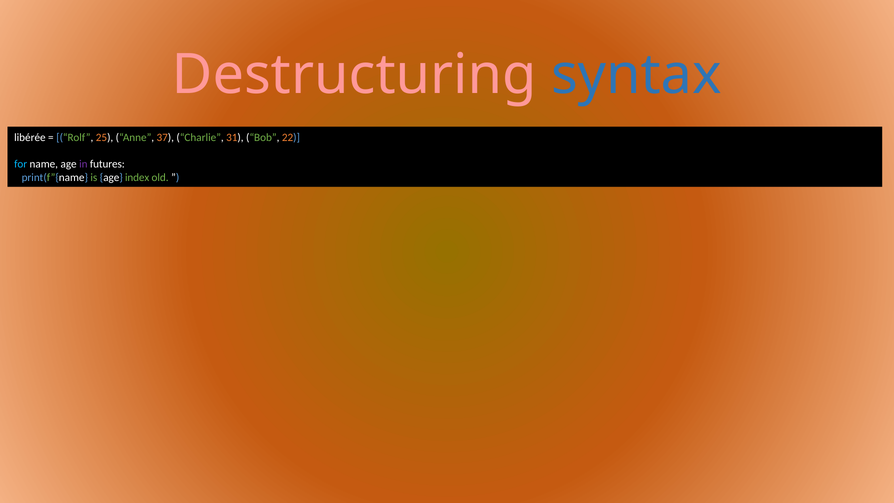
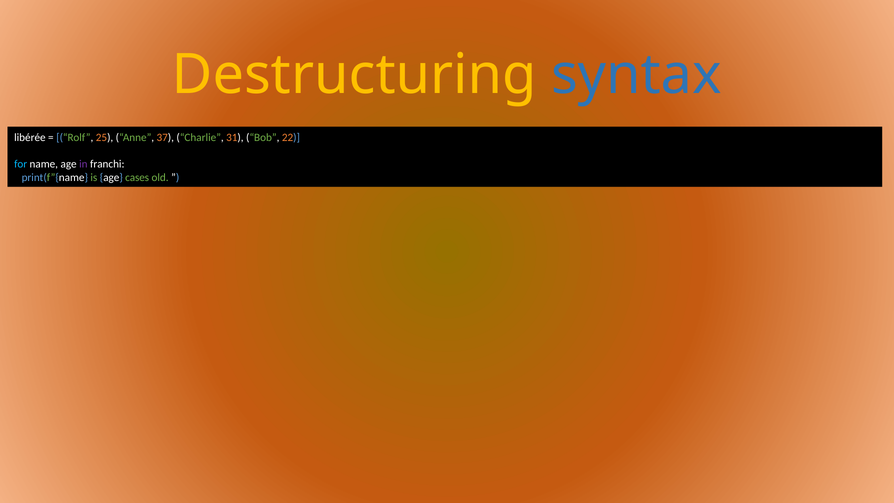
Destructuring colour: pink -> yellow (354, 75)
futures: futures -> franchi (107, 164)
index: index -> cases (137, 178)
